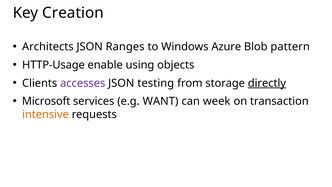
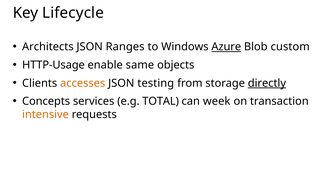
Creation: Creation -> Lifecycle (73, 13)
Azure underline: none -> present (226, 47)
pattern: pattern -> custom (290, 47)
using: using -> same (140, 65)
accesses colour: purple -> orange (83, 83)
Microsoft: Microsoft -> Concepts (46, 101)
WANT: WANT -> TOTAL (161, 101)
